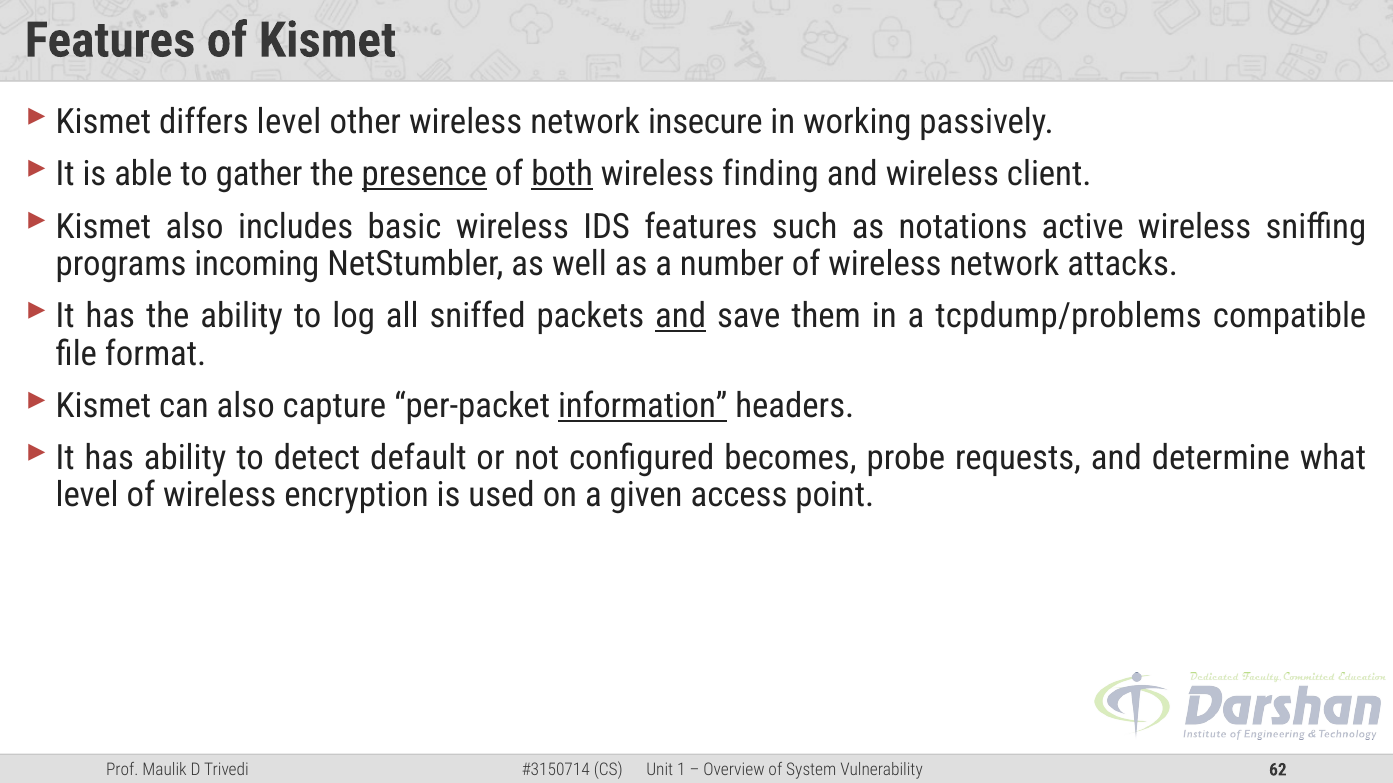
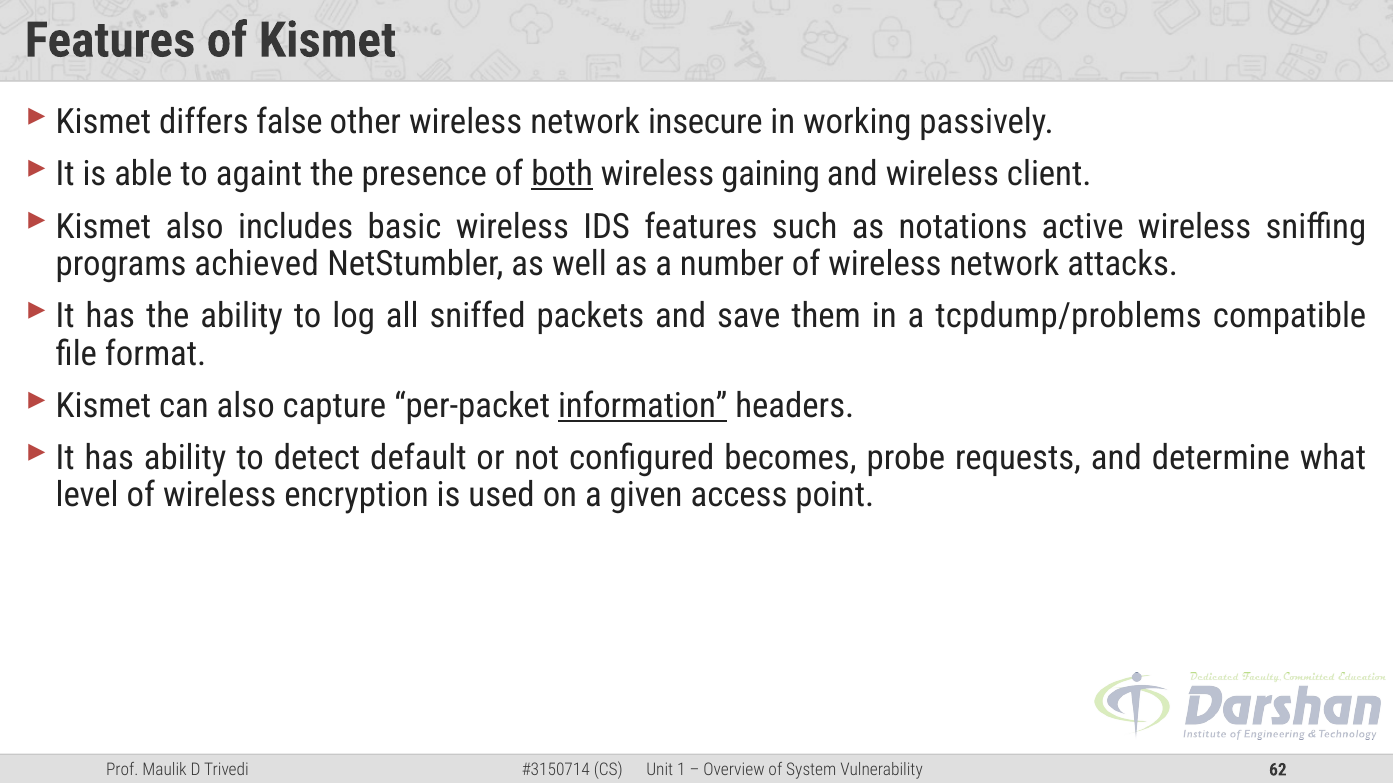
differs level: level -> false (289, 122)
gather: gather -> againt (259, 175)
presence underline: present -> none (424, 175)
finding: finding -> gaining (771, 175)
incoming: incoming -> achieved (257, 264)
and underline: present -> none (681, 316)
